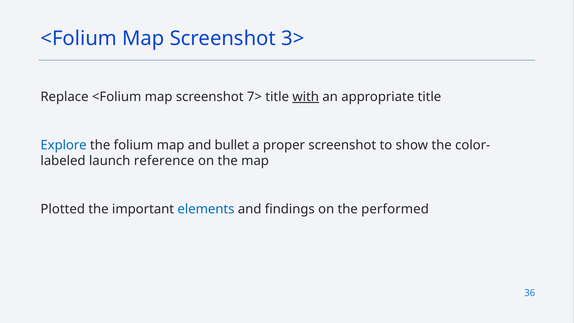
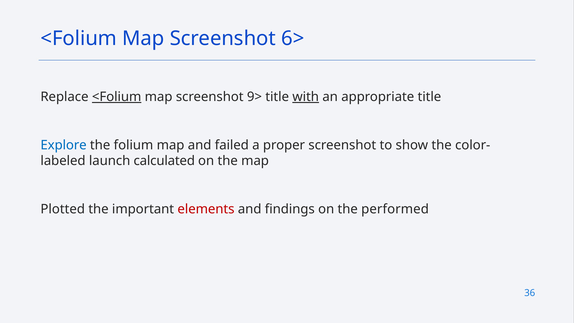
3>: 3> -> 6> (293, 38)
<Folium underline: none -> present (117, 97)
7>: 7> -> 9> (254, 97)
bullet: bullet -> failed (232, 145)
reference: reference -> calculated (164, 161)
elements colour: blue -> red (206, 209)
